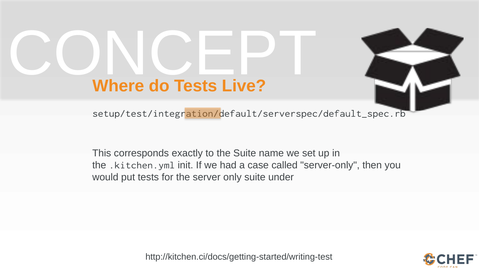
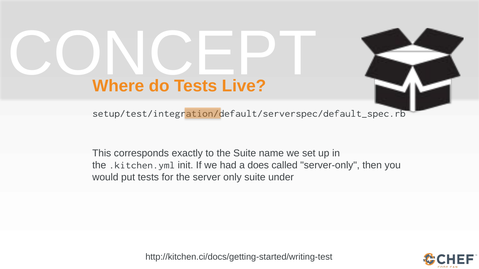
case: case -> does (258, 165)
